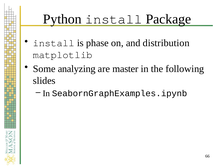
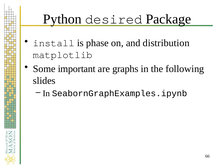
Python install: install -> desired (114, 19)
analyzing: analyzing -> important (77, 69)
master: master -> graphs (125, 69)
